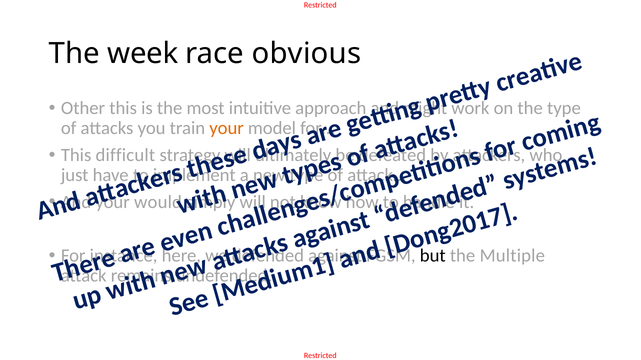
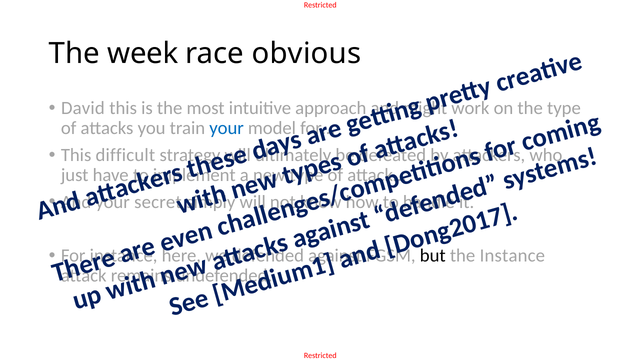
Other: Other -> David (83, 108)
your colour: orange -> blue (227, 128)
would: would -> secret (158, 202)
the Multiple: Multiple -> Instance (512, 256)
